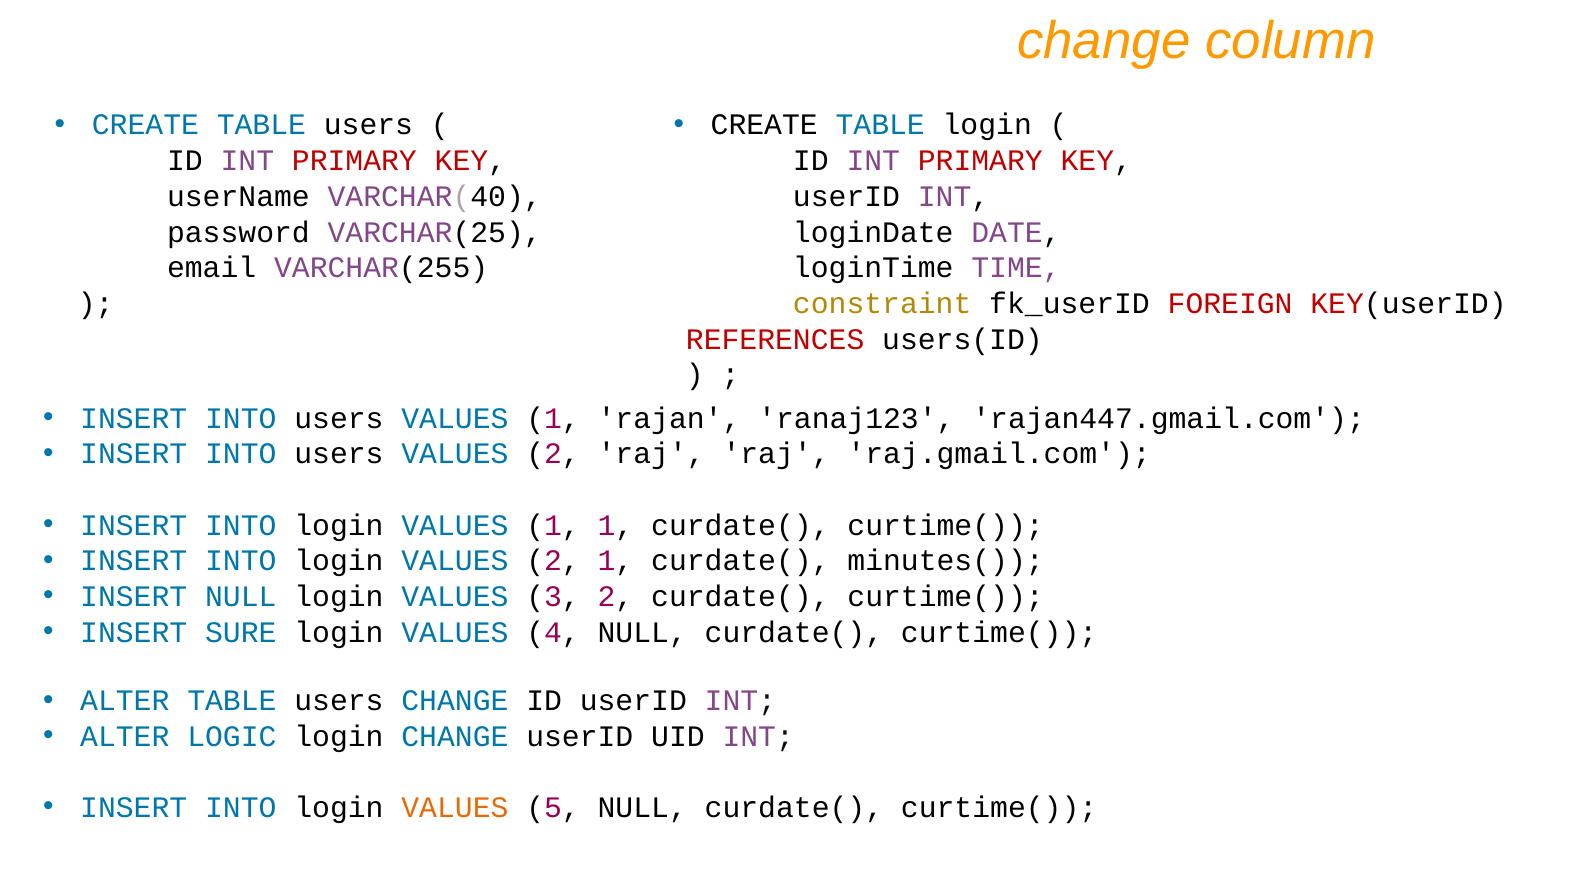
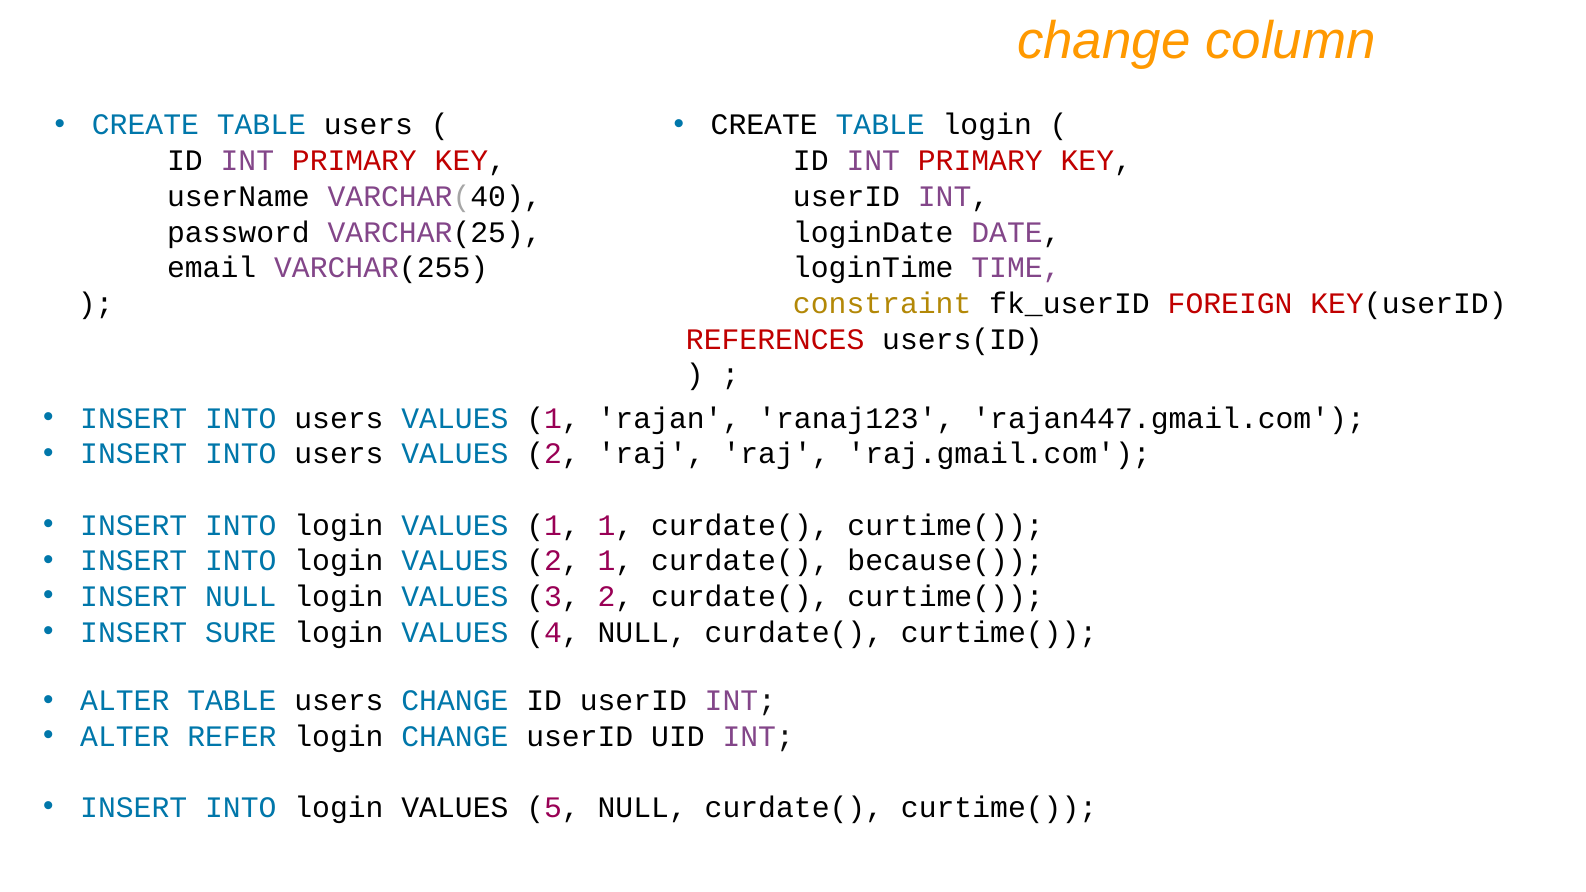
minutes(: minutes( -> because( (946, 561)
LOGIC: LOGIC -> REFER (232, 737)
VALUES colour: orange -> black (455, 808)
